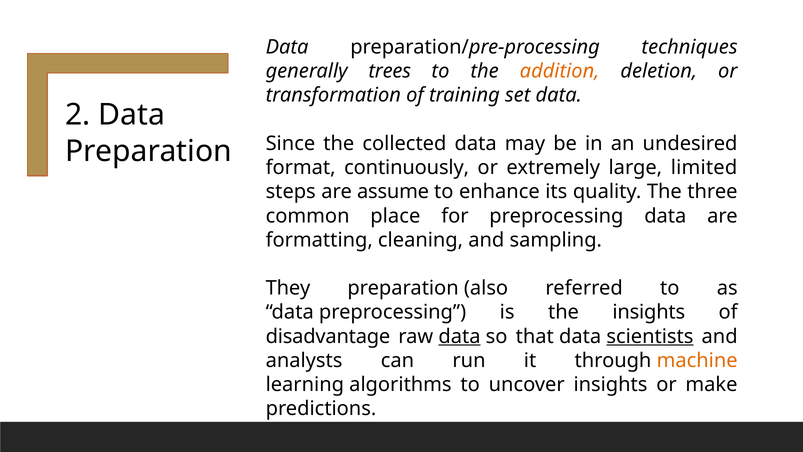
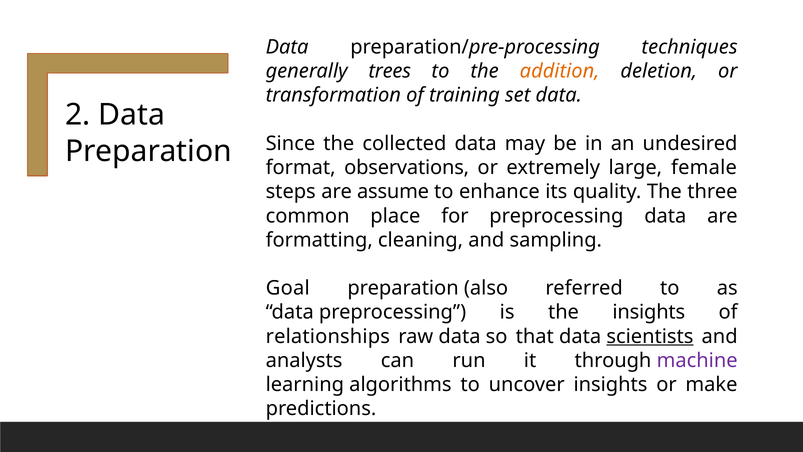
continuously: continuously -> observations (407, 168)
limited: limited -> female (704, 168)
They: They -> Goal (288, 288)
disadvantage: disadvantage -> relationships (328, 336)
data underline: present -> none (459, 336)
machine colour: orange -> purple (697, 360)
